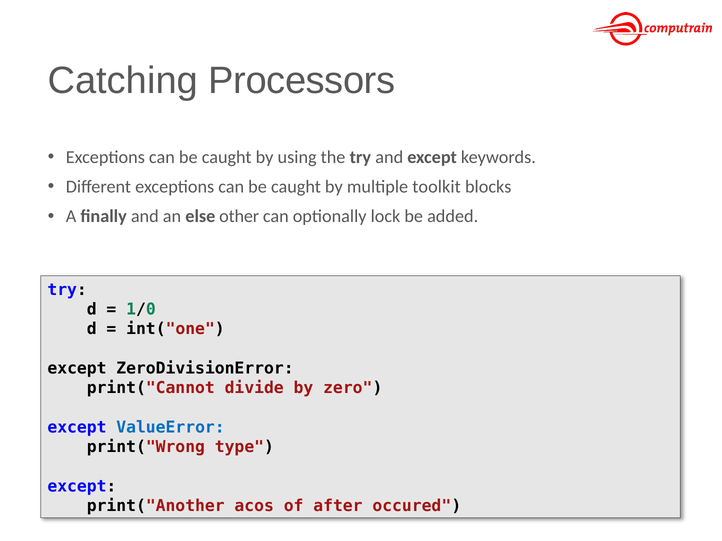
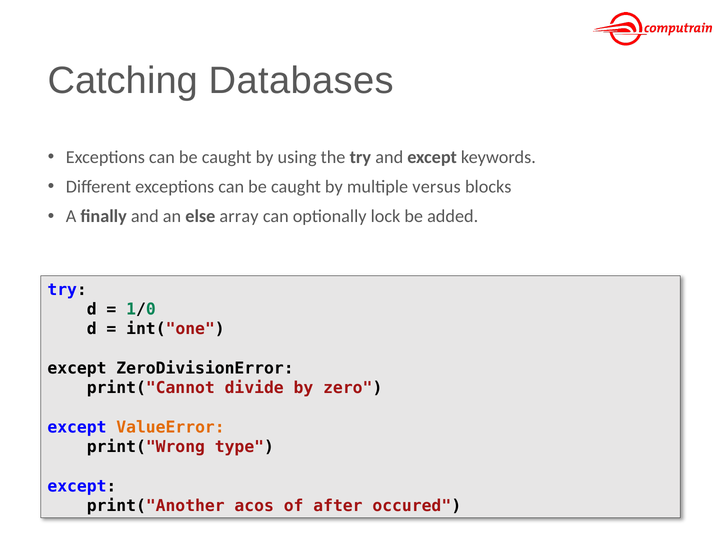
Processors: Processors -> Databases (301, 81)
toolkit: toolkit -> versus (437, 187)
other: other -> array (239, 216)
ValueError colour: blue -> orange (170, 428)
